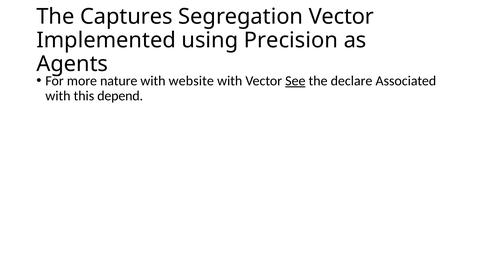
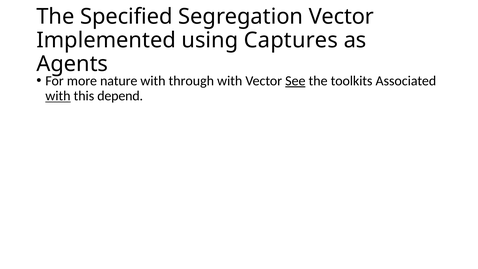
Captures: Captures -> Specified (126, 16)
Precision: Precision -> Captures (291, 40)
website: website -> through (191, 81)
declare: declare -> toolkits (352, 81)
with underline: none -> present (58, 96)
